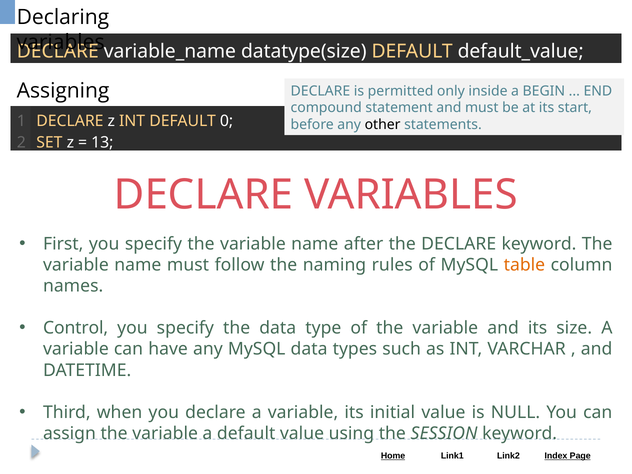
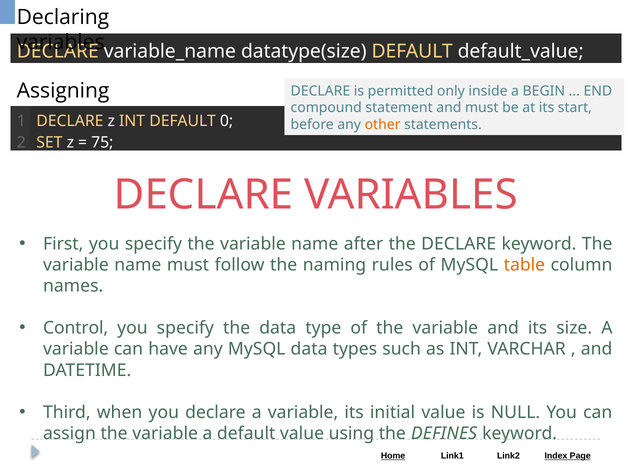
other colour: black -> orange (383, 125)
13: 13 -> 75 (102, 142)
SESSION: SESSION -> DEFINES (444, 433)
